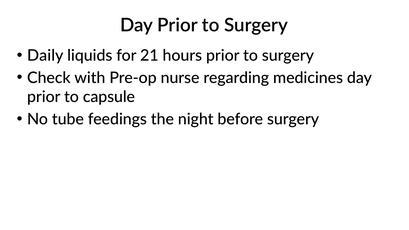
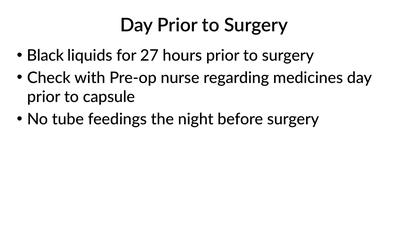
Daily: Daily -> Black (45, 56)
21: 21 -> 27 (149, 56)
